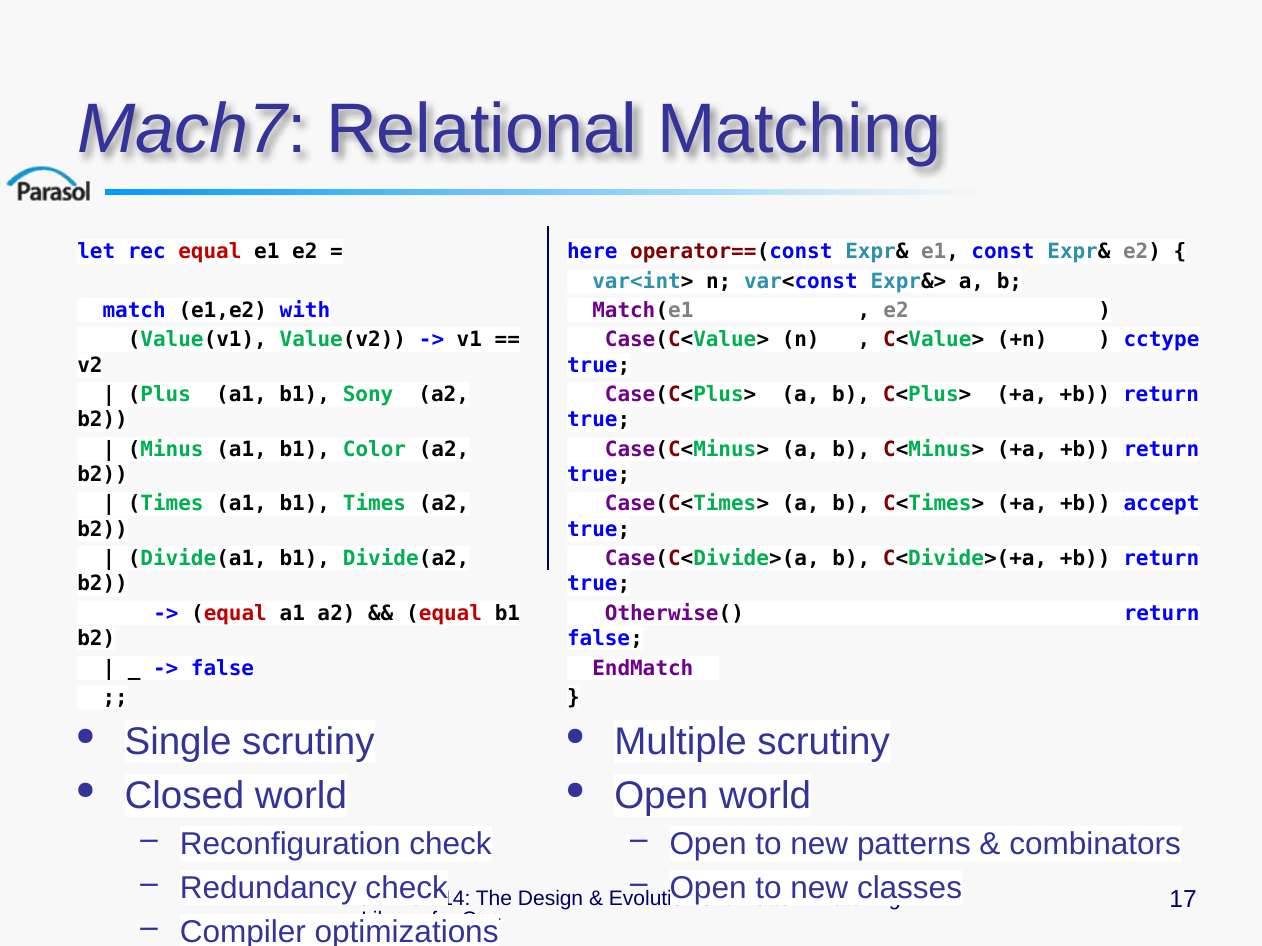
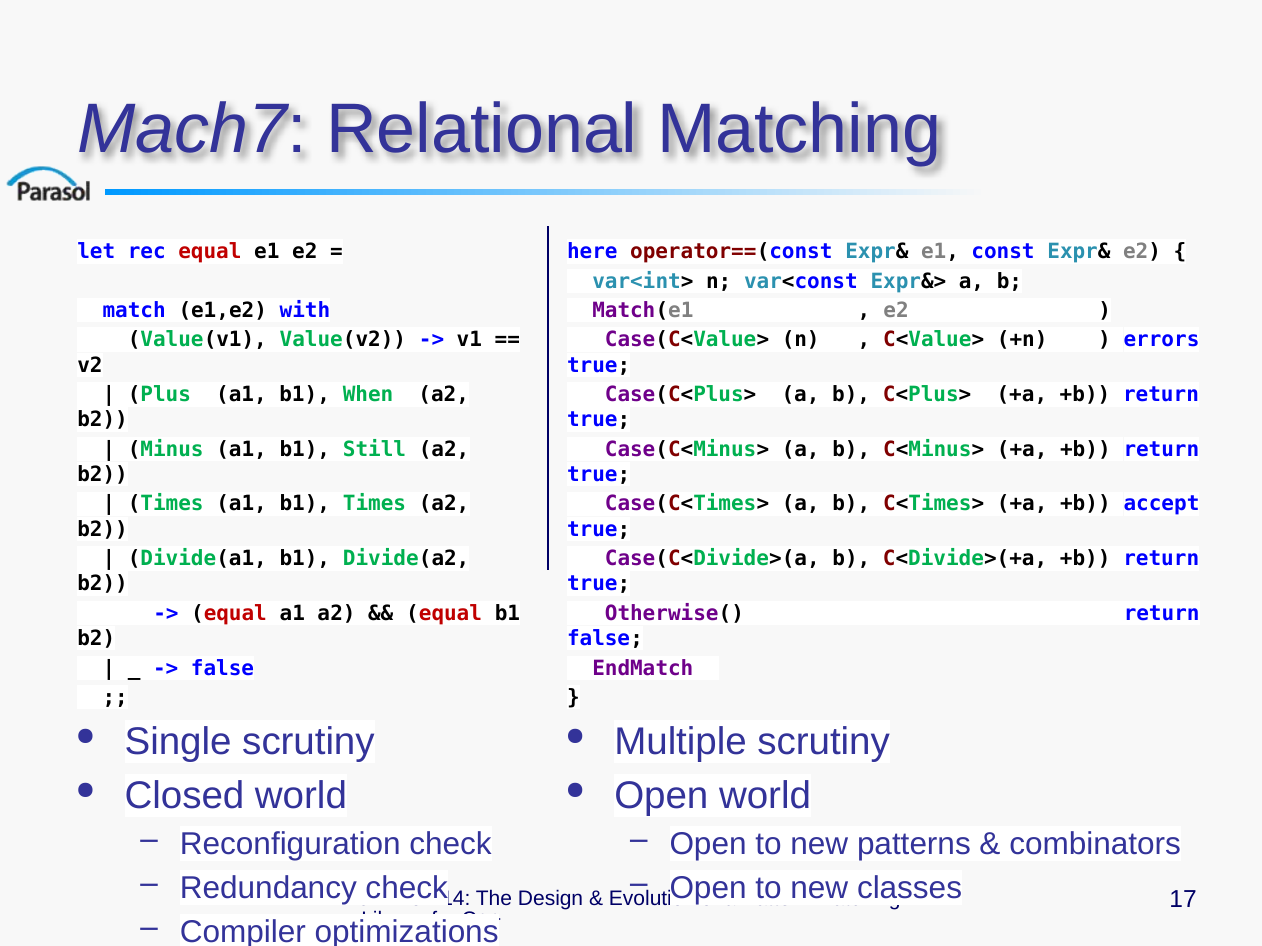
cctype: cctype -> errors (1161, 340)
Sony: Sony -> When (368, 395)
Color: Color -> Still (375, 450)
